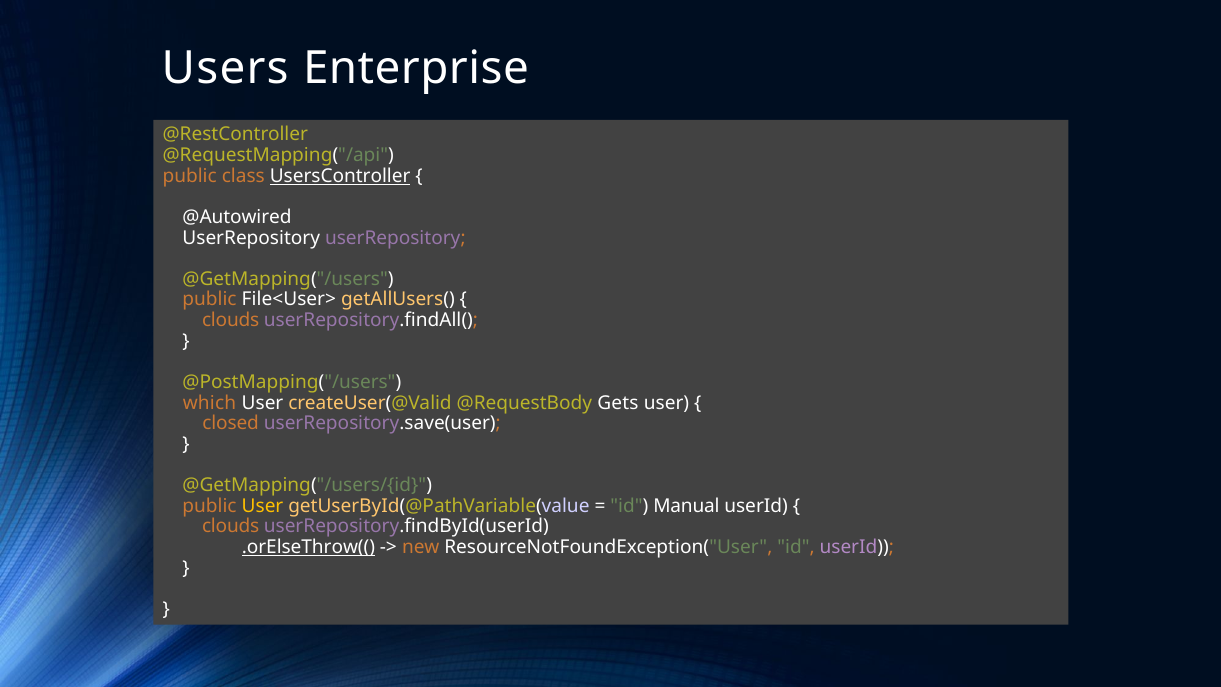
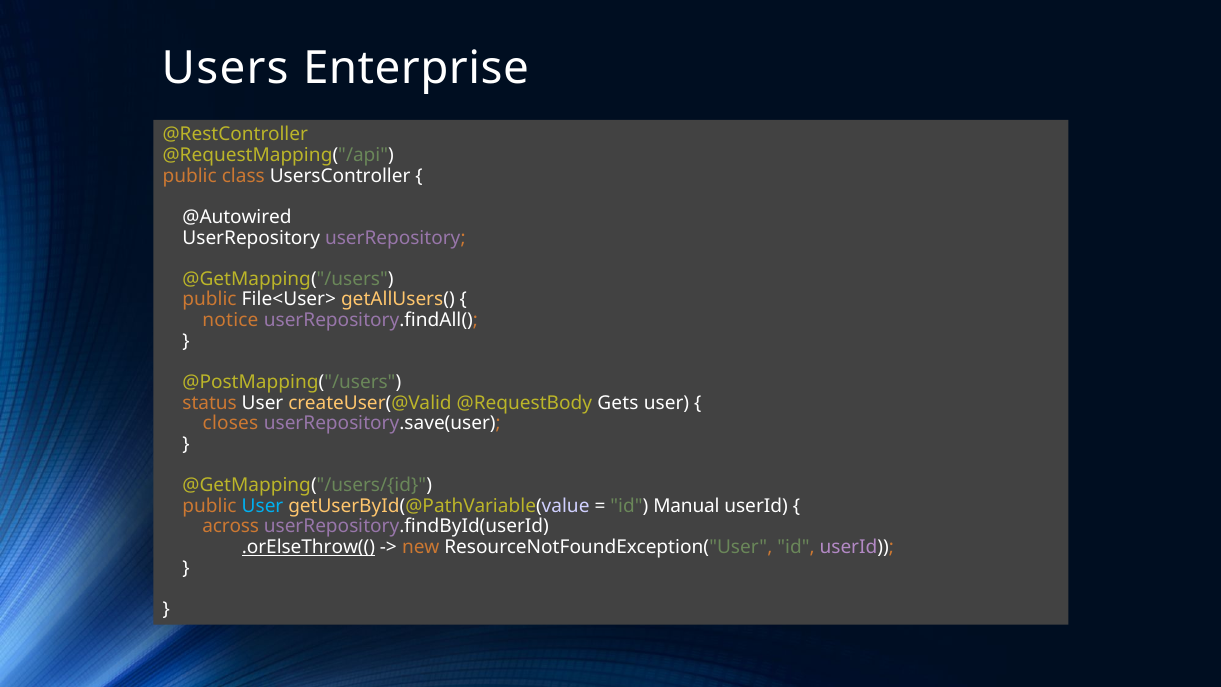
UsersController underline: present -> none (340, 176)
clouds: clouds -> notice (230, 320)
which: which -> status (210, 403)
closed: closed -> closes (230, 423)
User colour: yellow -> light blue (263, 506)
clouds: clouds -> across (231, 527)
